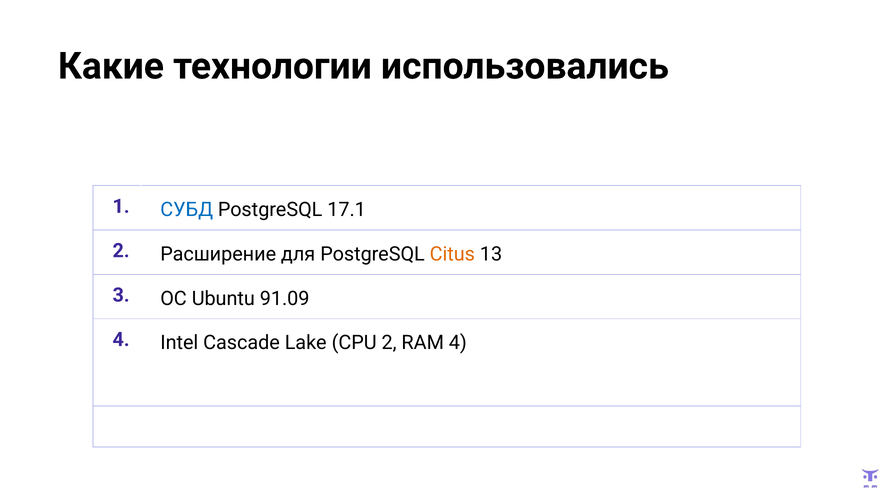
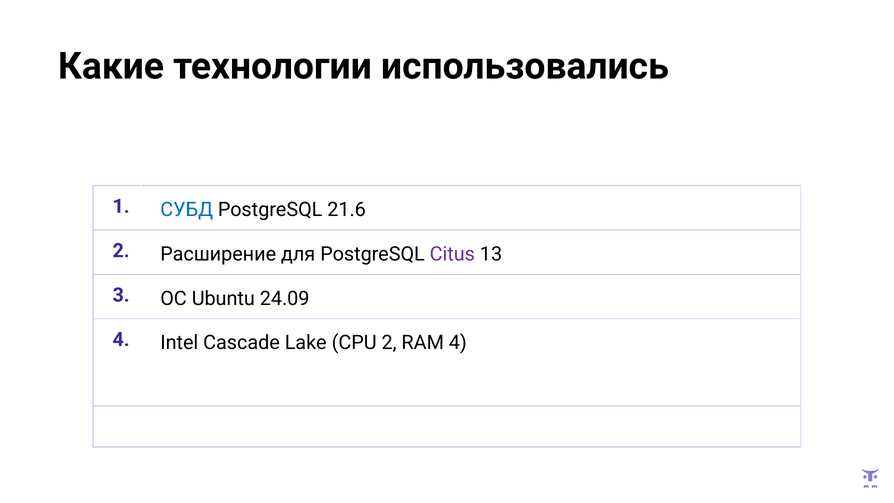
17.1: 17.1 -> 21.6 (347, 210)
Citus colour: orange -> purple (452, 254)
91.09: 91.09 -> 24.09 (285, 298)
